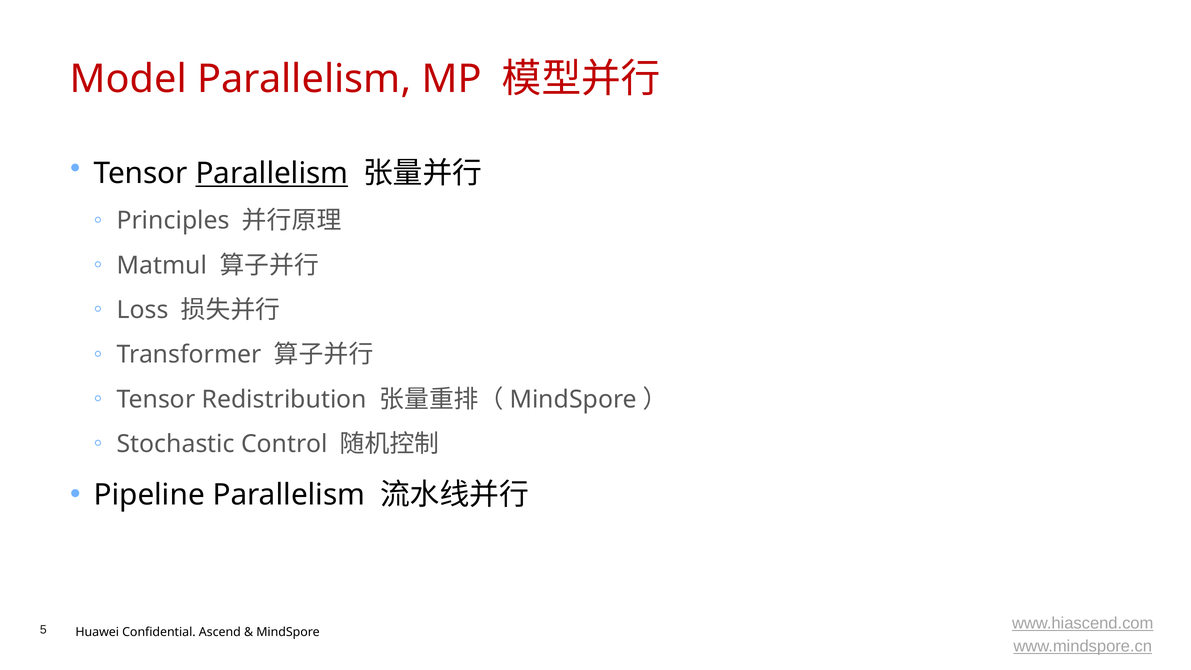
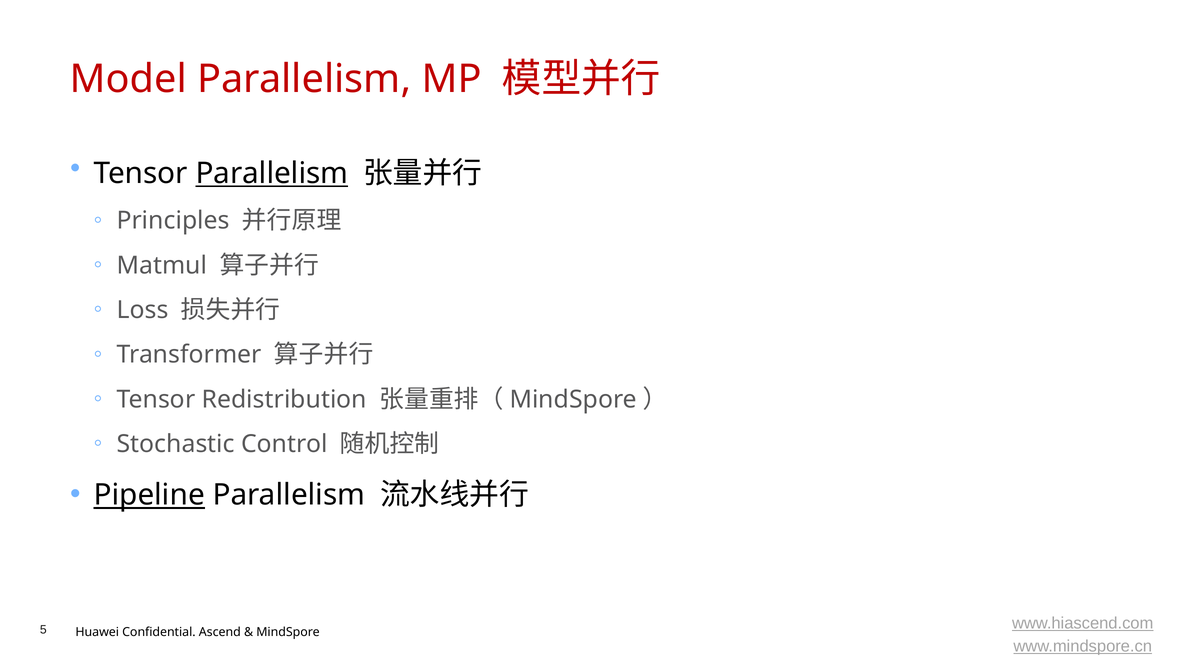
Pipeline underline: none -> present (149, 495)
